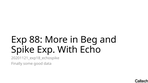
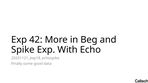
88: 88 -> 42 (36, 40)
